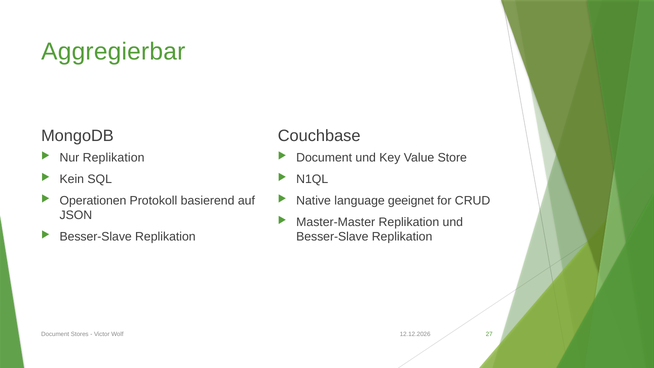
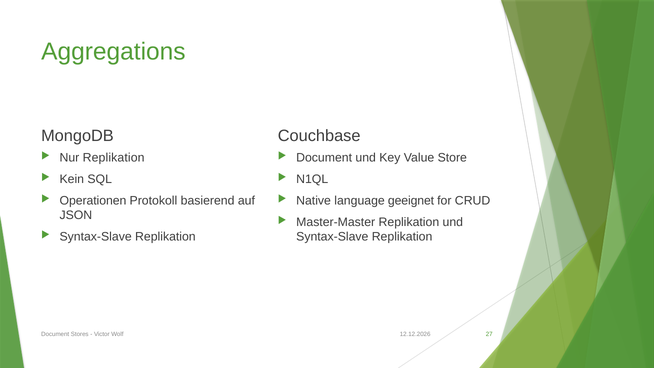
Aggregierbar: Aggregierbar -> Aggregations (113, 52)
Besser-Slave: Besser-Slave -> Syntax-Slave (332, 237)
Besser-Slave: Besser-Slave -> Syntax-Slave (96, 237)
